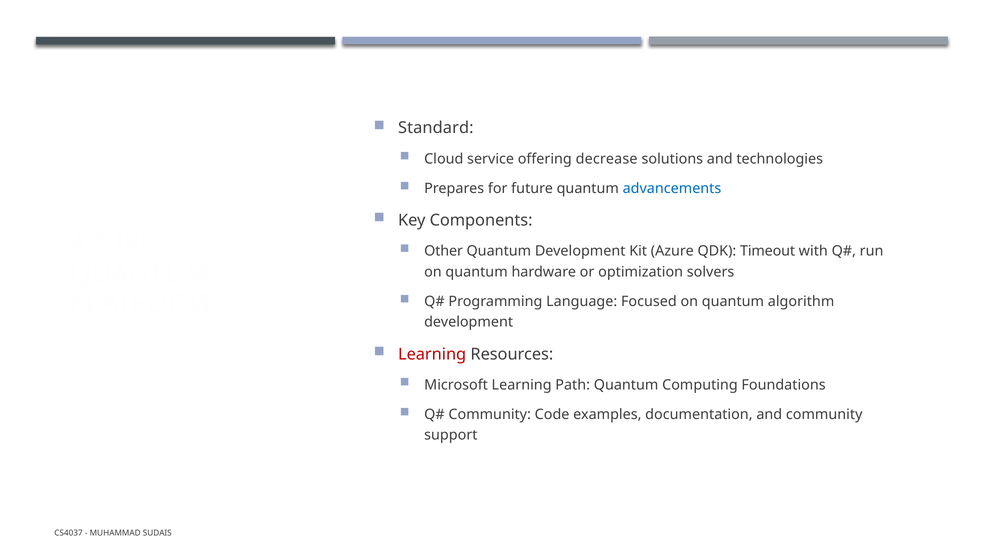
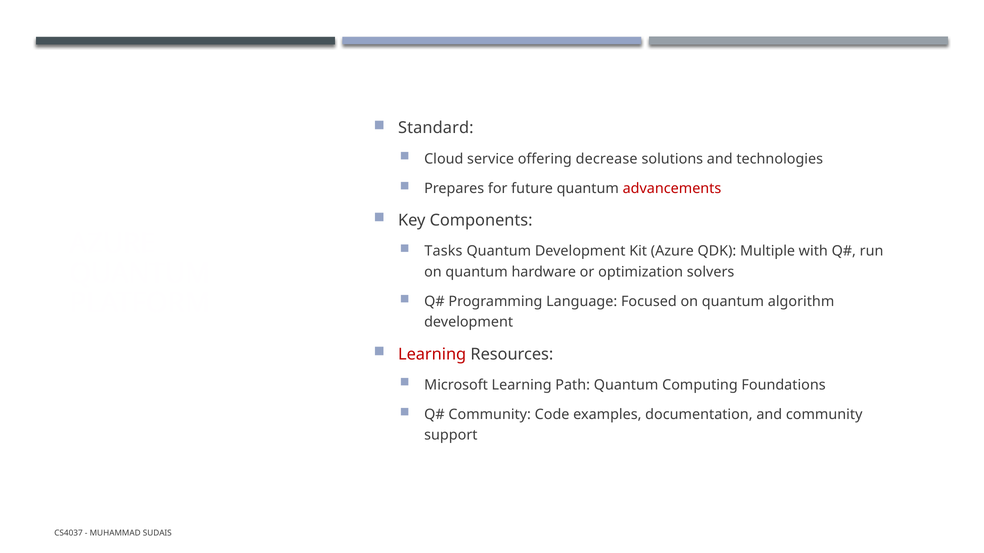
advancements colour: blue -> red (672, 189)
Other: Other -> Tasks (443, 251)
Timeout: Timeout -> Multiple (768, 251)
